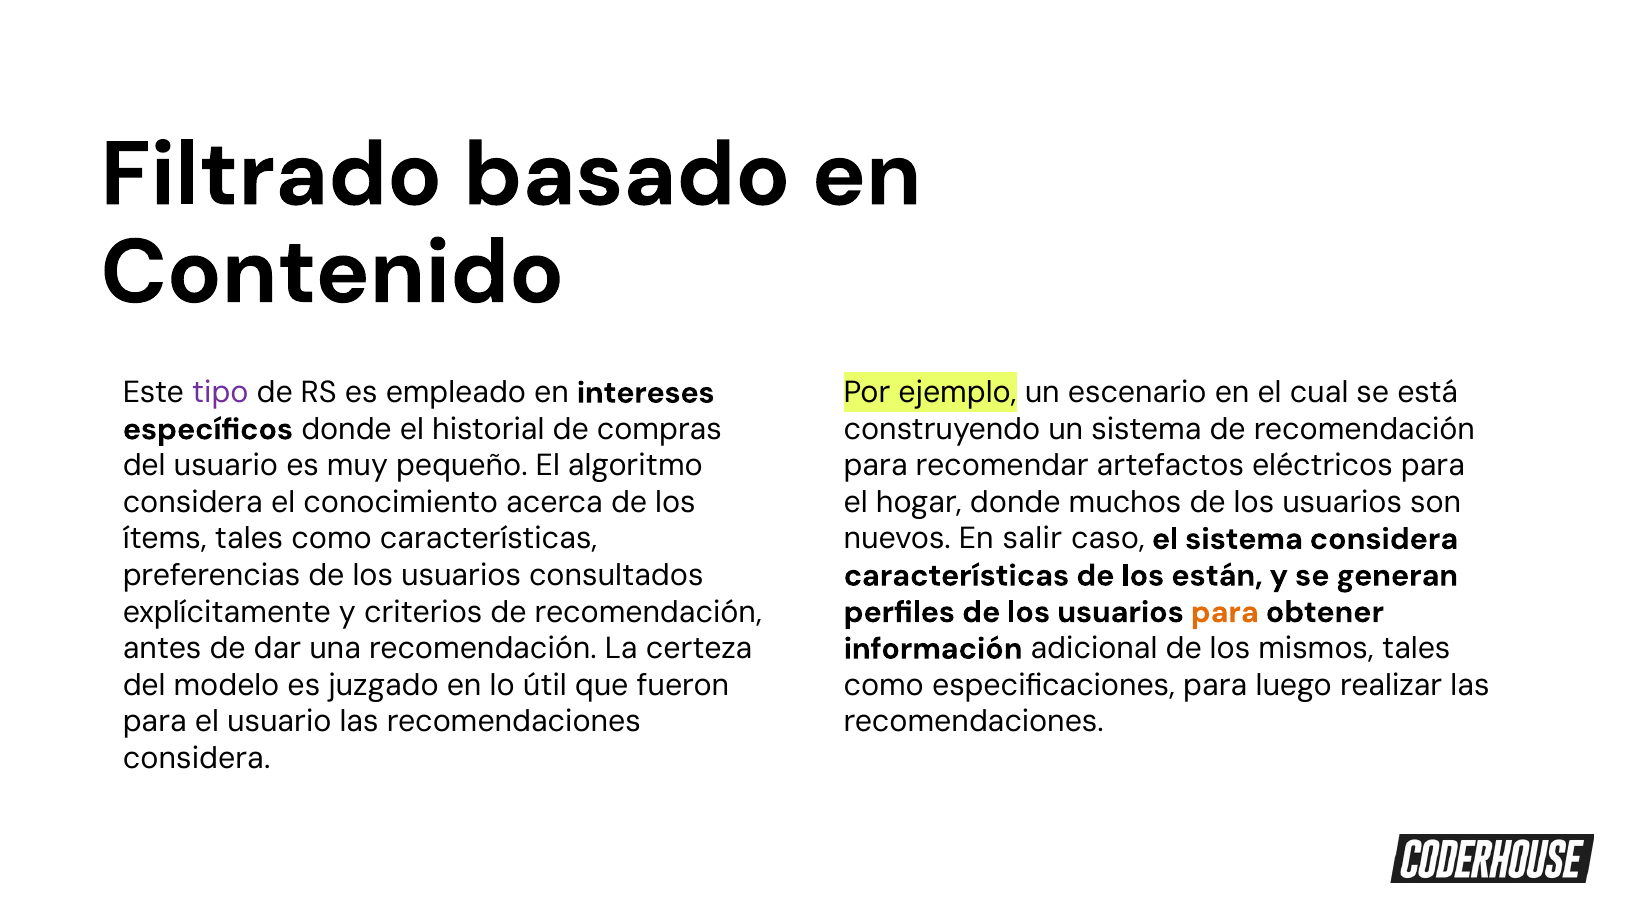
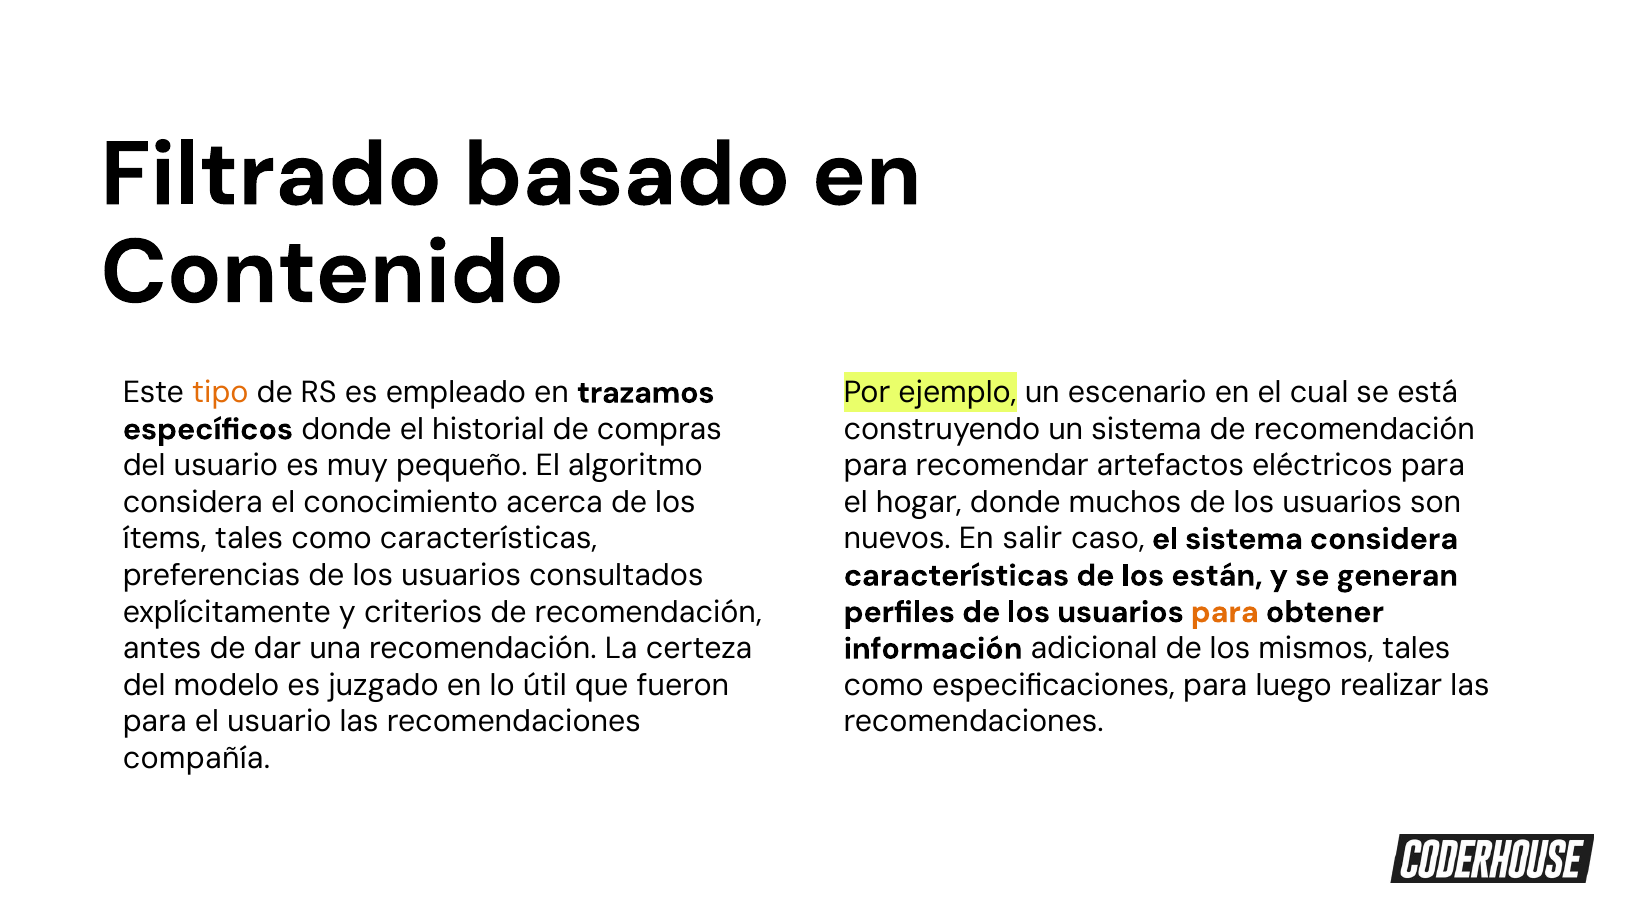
tipo colour: purple -> orange (220, 392)
intereses: intereses -> trazamos (646, 392)
considera: considera -> compañía (196, 758)
